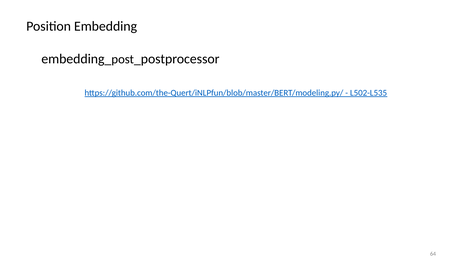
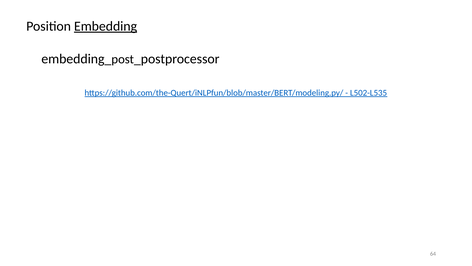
Embedding underline: none -> present (106, 26)
